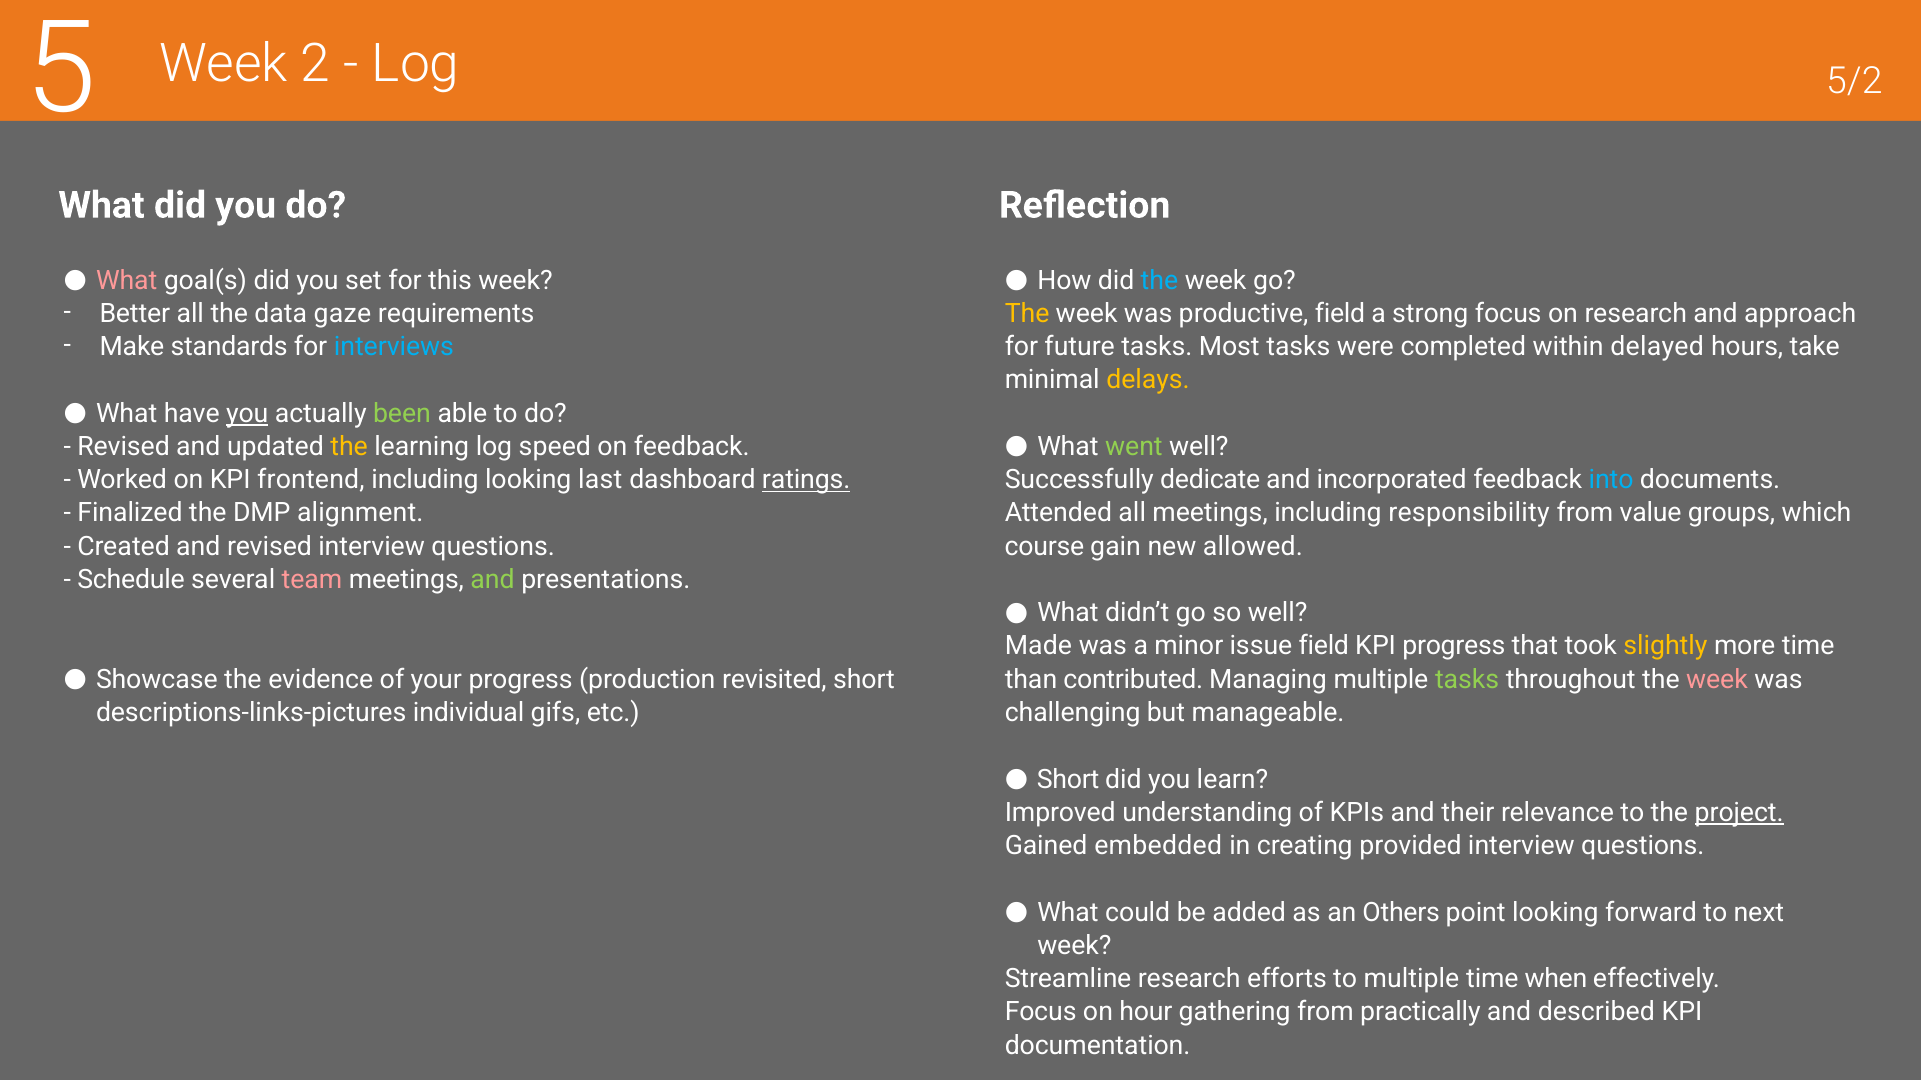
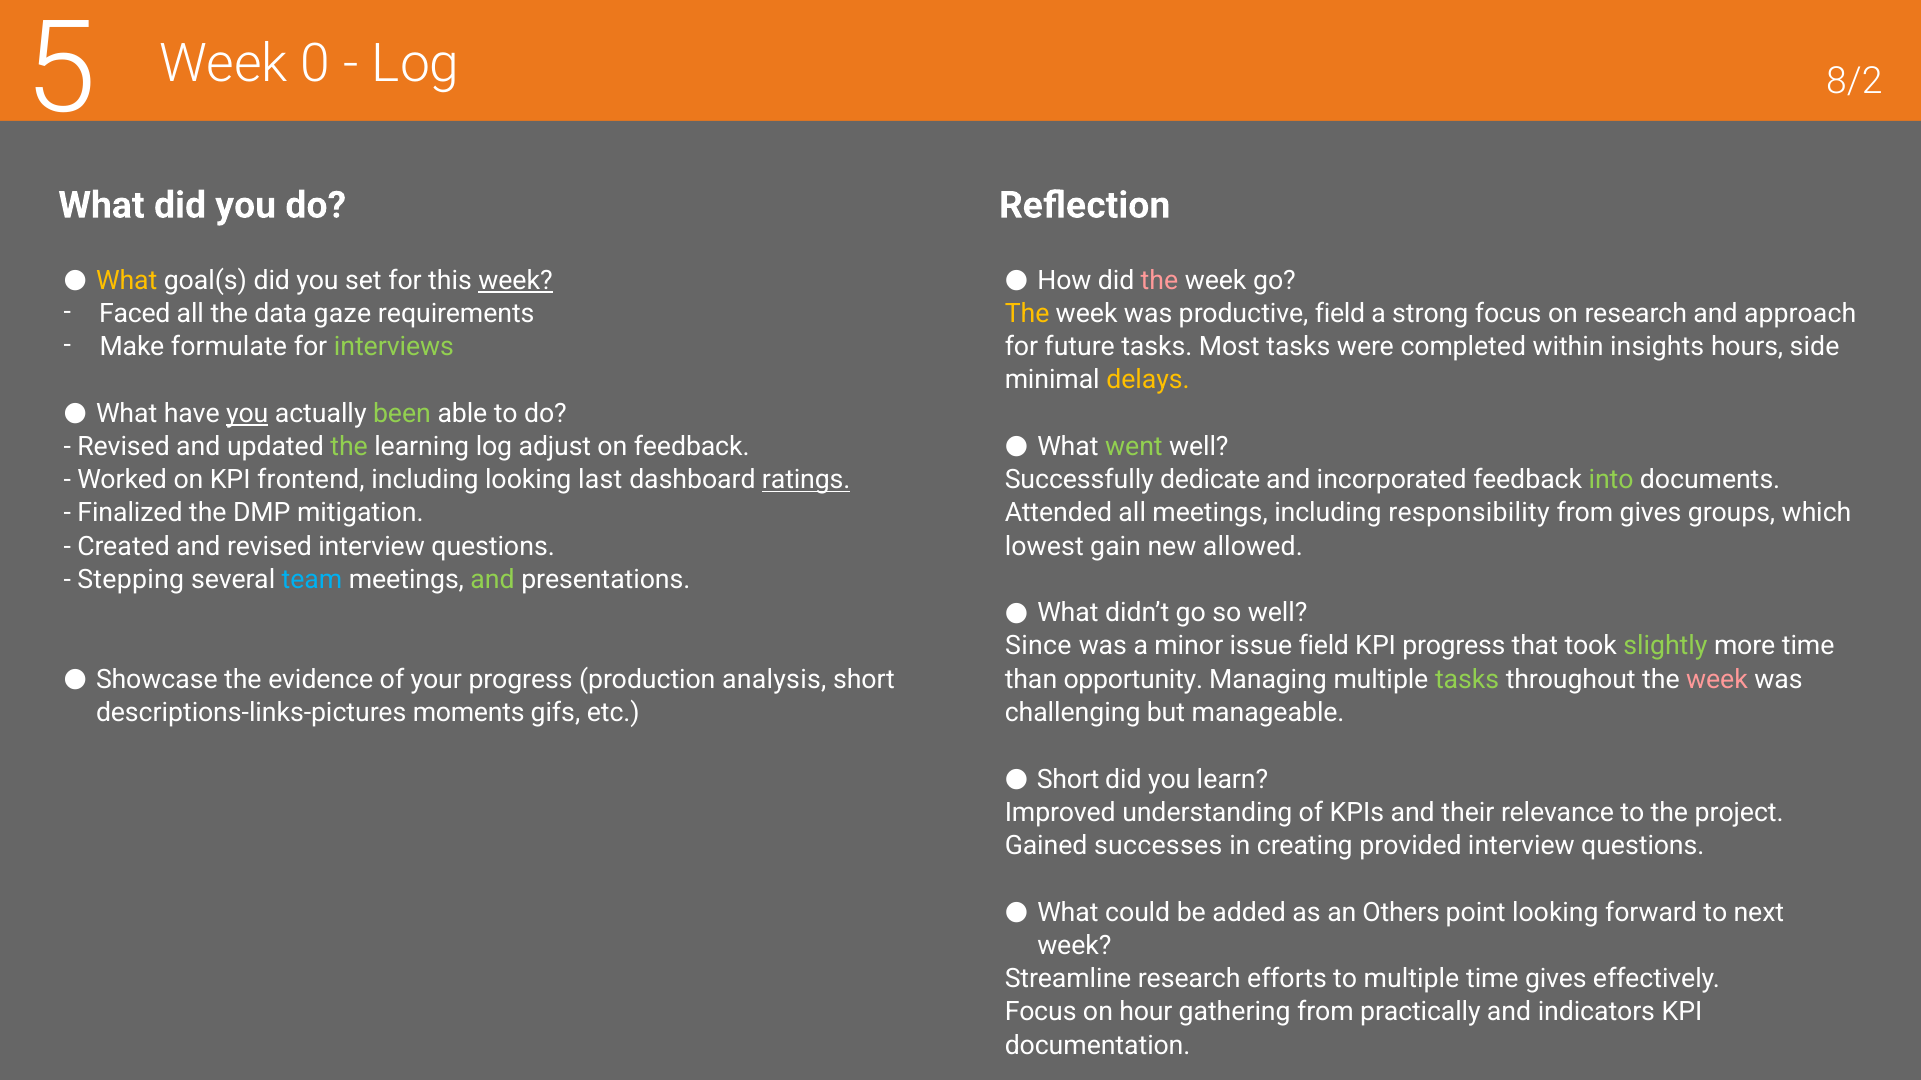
2: 2 -> 0 (316, 64)
5/2: 5/2 -> 8/2 (1854, 82)
What colour: pink -> yellow (127, 280)
week underline: none -> present (515, 280)
the colour: light blue -> pink (1159, 280)
Better: Better -> Faced (135, 314)
standards: standards -> formulate (229, 347)
interviews colour: light blue -> light green (394, 347)
delayed: delayed -> insights (1657, 347)
take: take -> side (1815, 347)
the colour: yellow -> light green (349, 447)
speed: speed -> adjust (555, 447)
into colour: light blue -> light green (1611, 480)
alignment: alignment -> mitigation (360, 513)
from value: value -> gives (1651, 513)
course: course -> lowest (1044, 547)
Schedule: Schedule -> Stepping (131, 580)
team colour: pink -> light blue (312, 580)
Made: Made -> Since (1038, 647)
slightly colour: yellow -> light green (1665, 647)
revisited: revisited -> analysis (774, 680)
contributed: contributed -> opportunity (1133, 680)
individual: individual -> moments (469, 713)
project underline: present -> none (1739, 813)
embedded: embedded -> successes (1158, 846)
time when: when -> gives (1556, 979)
described: described -> indicators (1596, 1013)
